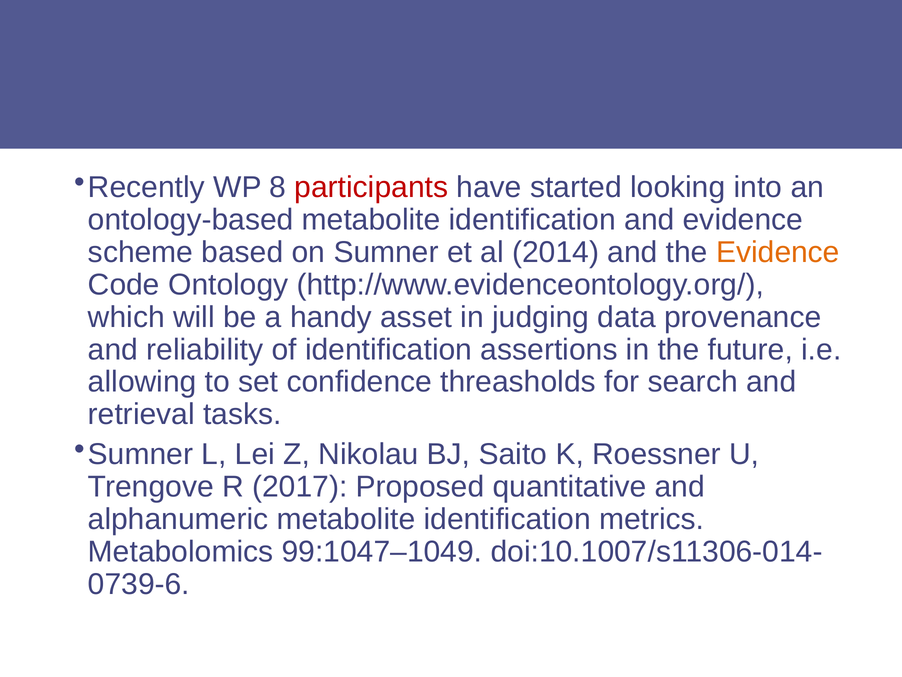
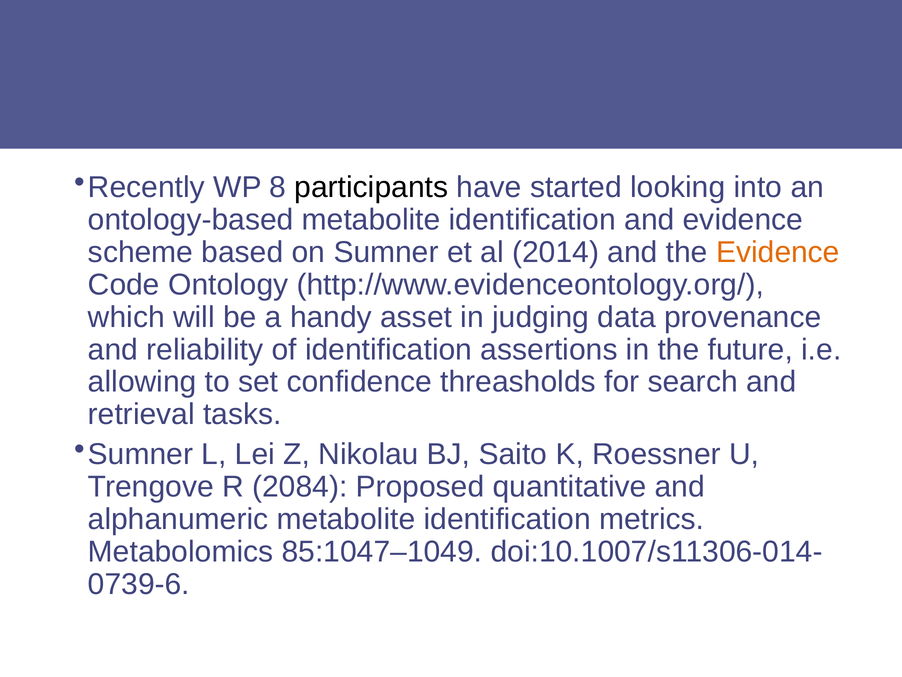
participants colour: red -> black (371, 187)
2017: 2017 -> 2084 (300, 486)
99:1047–1049: 99:1047–1049 -> 85:1047–1049 (382, 551)
